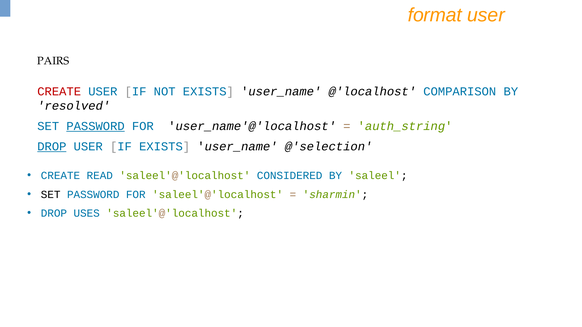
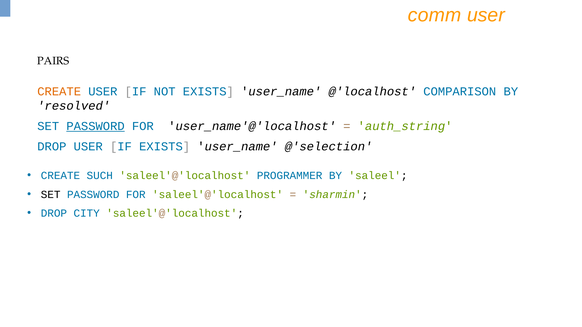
format: format -> comm (435, 15)
CREATE colour: red -> orange (59, 91)
DROP underline: present -> none (52, 147)
READ: READ -> SUCH (100, 176)
CONSIDERED: CONSIDERED -> PROGRAMMER (290, 176)
USES: USES -> CITY (87, 214)
